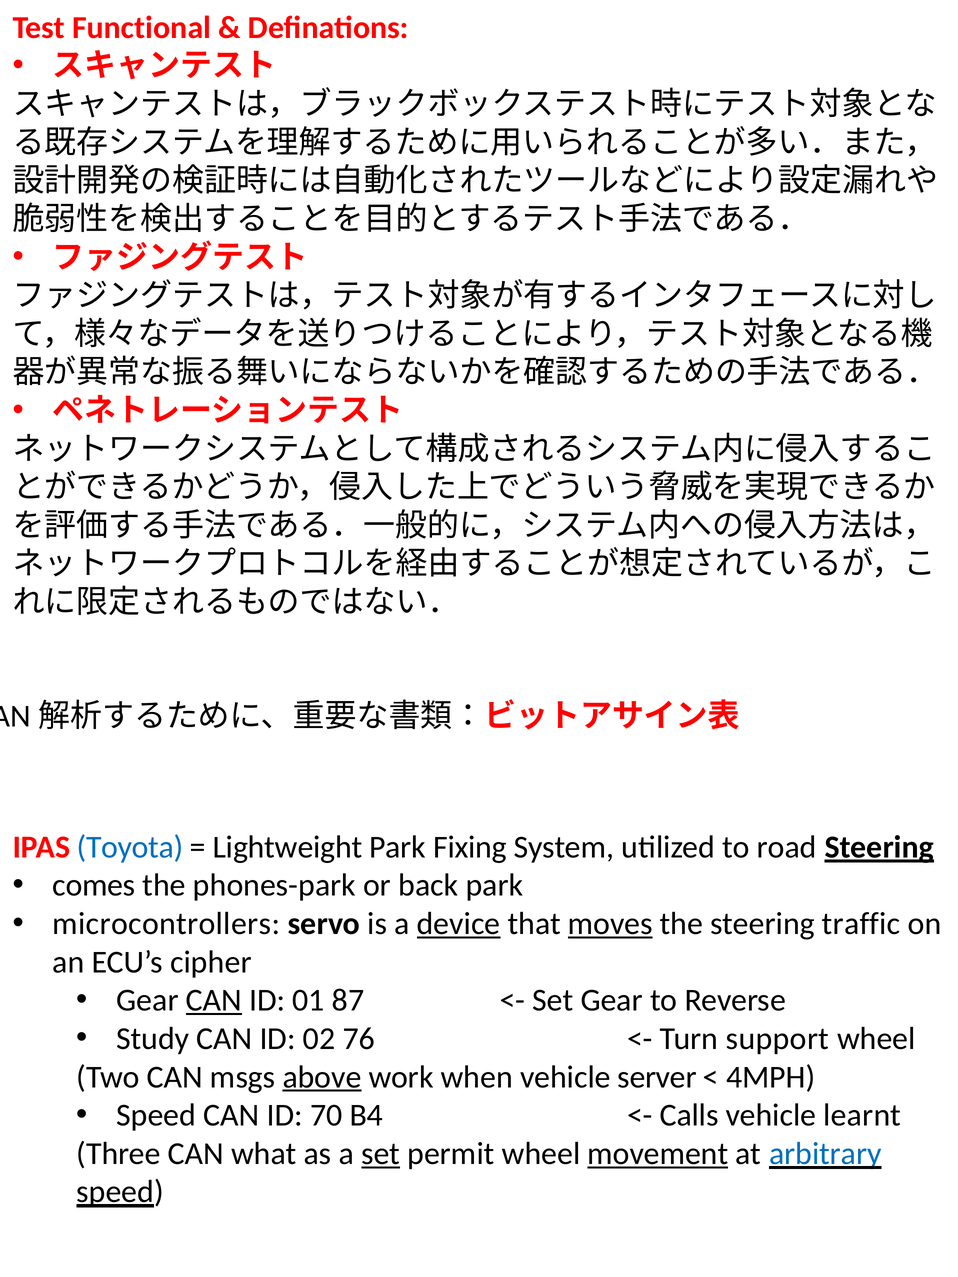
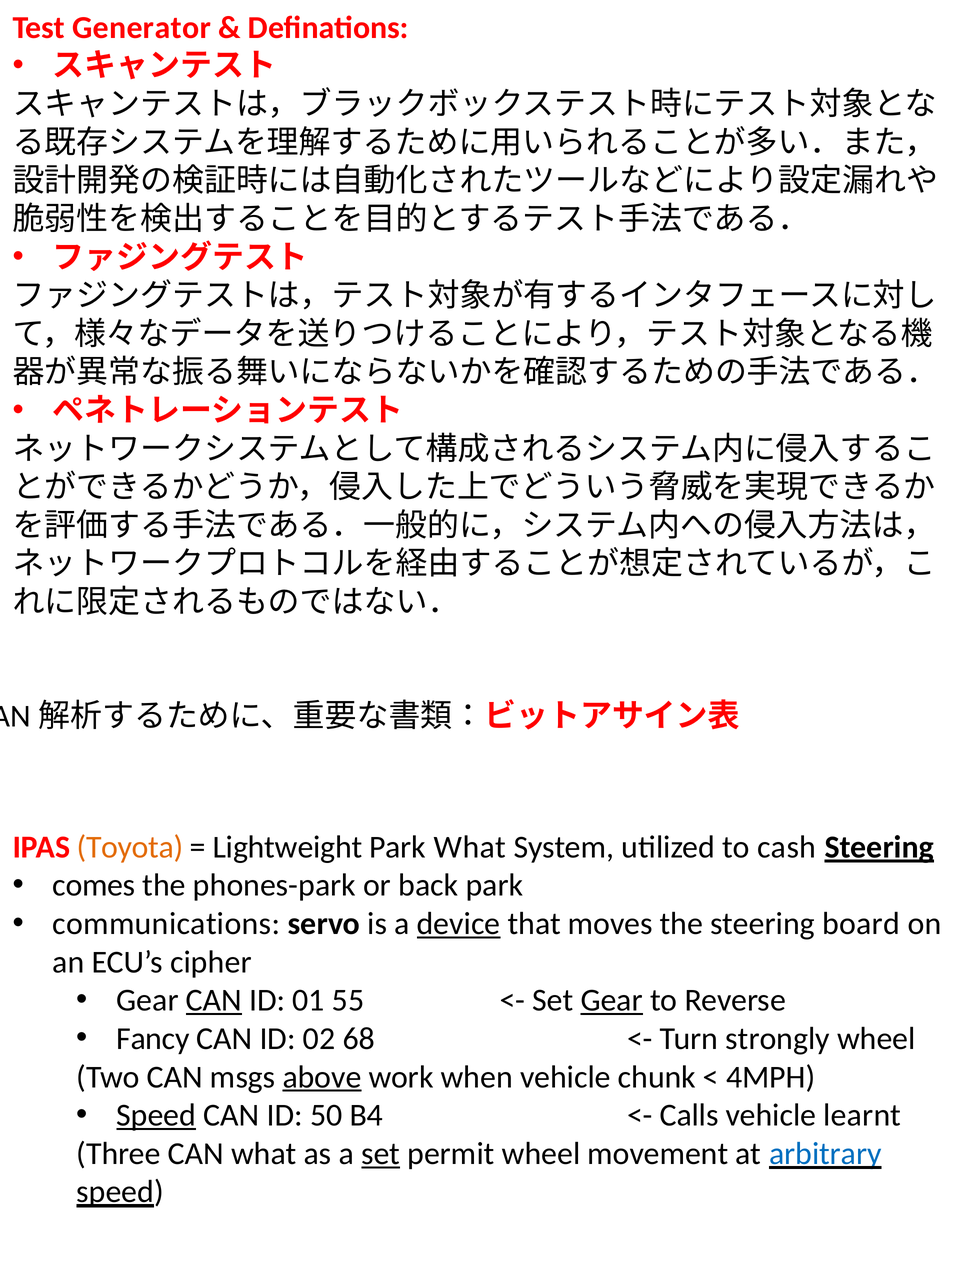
Functional: Functional -> Generator (141, 28)
Toyota colour: blue -> orange (130, 847)
Park Fixing: Fixing -> What (470, 847)
road: road -> cash (787, 847)
microcontrollers: microcontrollers -> communications (166, 924)
moves underline: present -> none (610, 924)
traffic: traffic -> board (861, 924)
87: 87 -> 55 (348, 1001)
Gear underline: none -> present (612, 1001)
Study: Study -> Fancy (153, 1039)
76: 76 -> 68 (359, 1039)
support: support -> strongly (778, 1039)
server: server -> chunk (657, 1077)
Speed underline: none -> present (156, 1116)
70: 70 -> 50 (326, 1116)
movement underline: present -> none (658, 1154)
